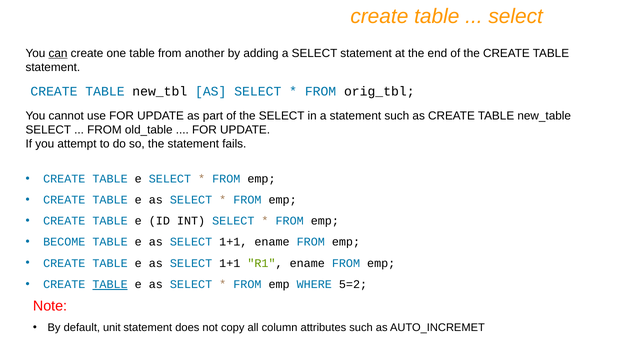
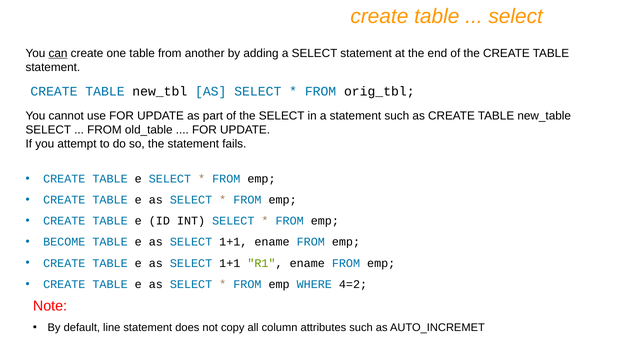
TABLE underline: present -> none (110, 284)
5=2: 5=2 -> 4=2 (353, 284)
unit: unit -> line (112, 328)
